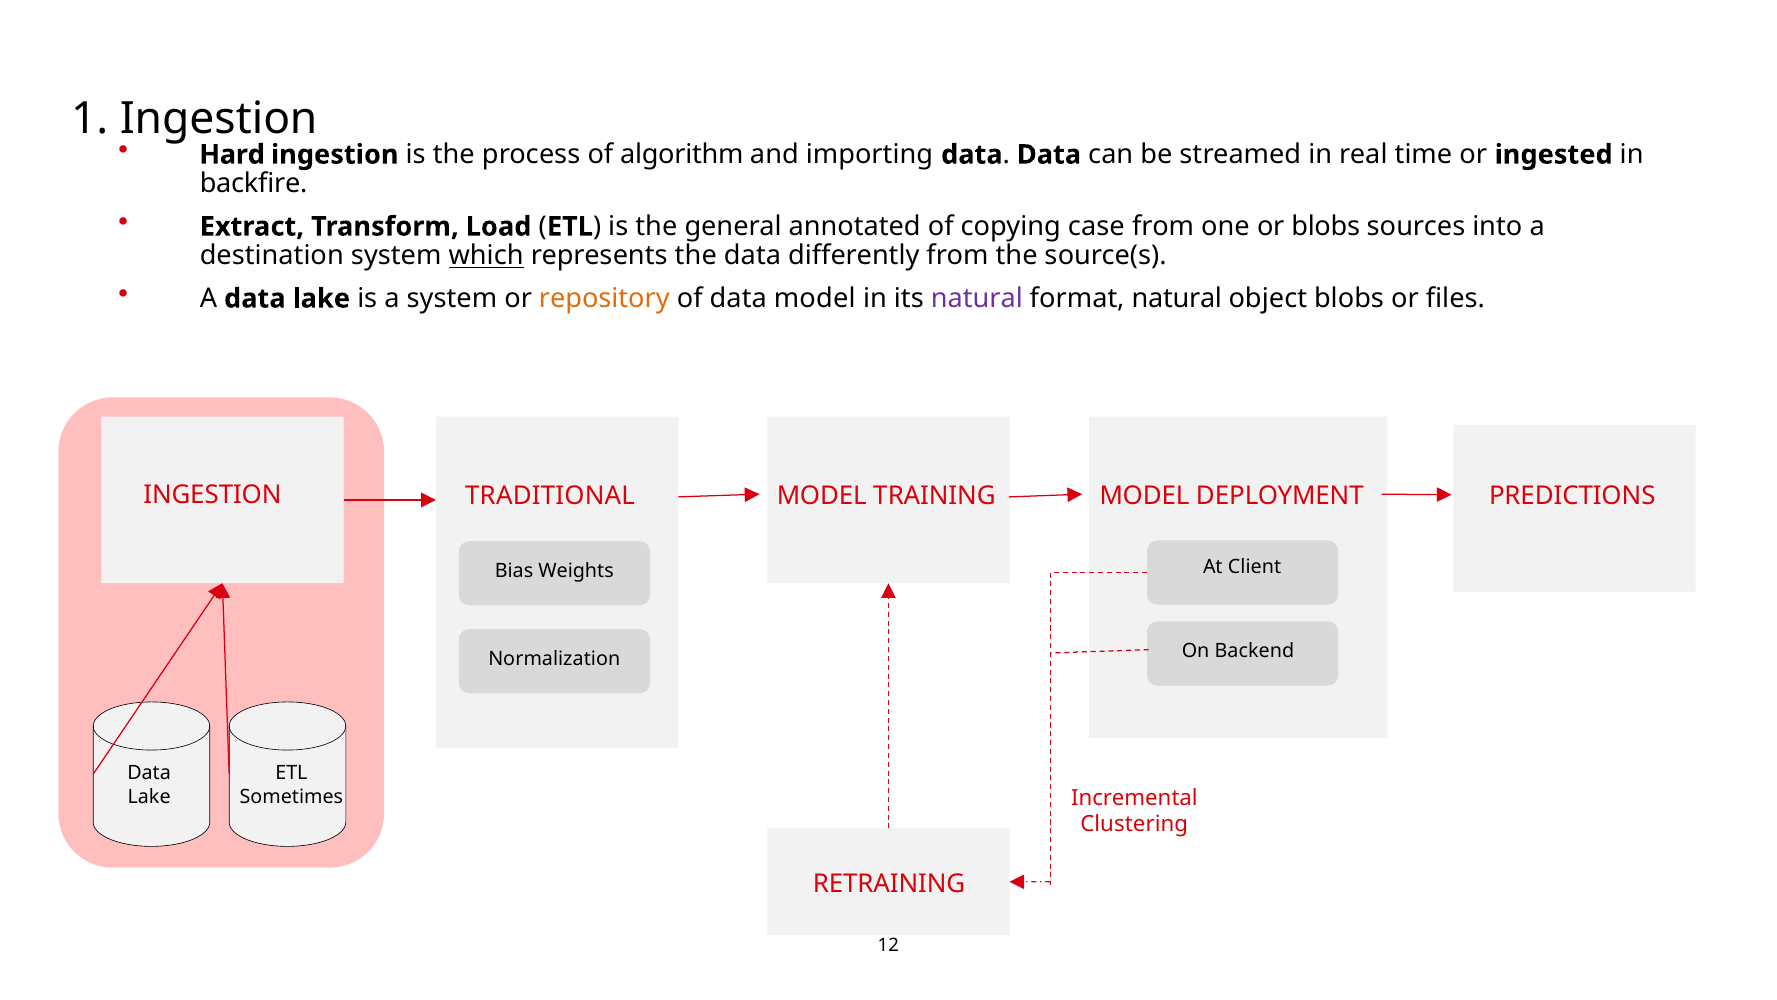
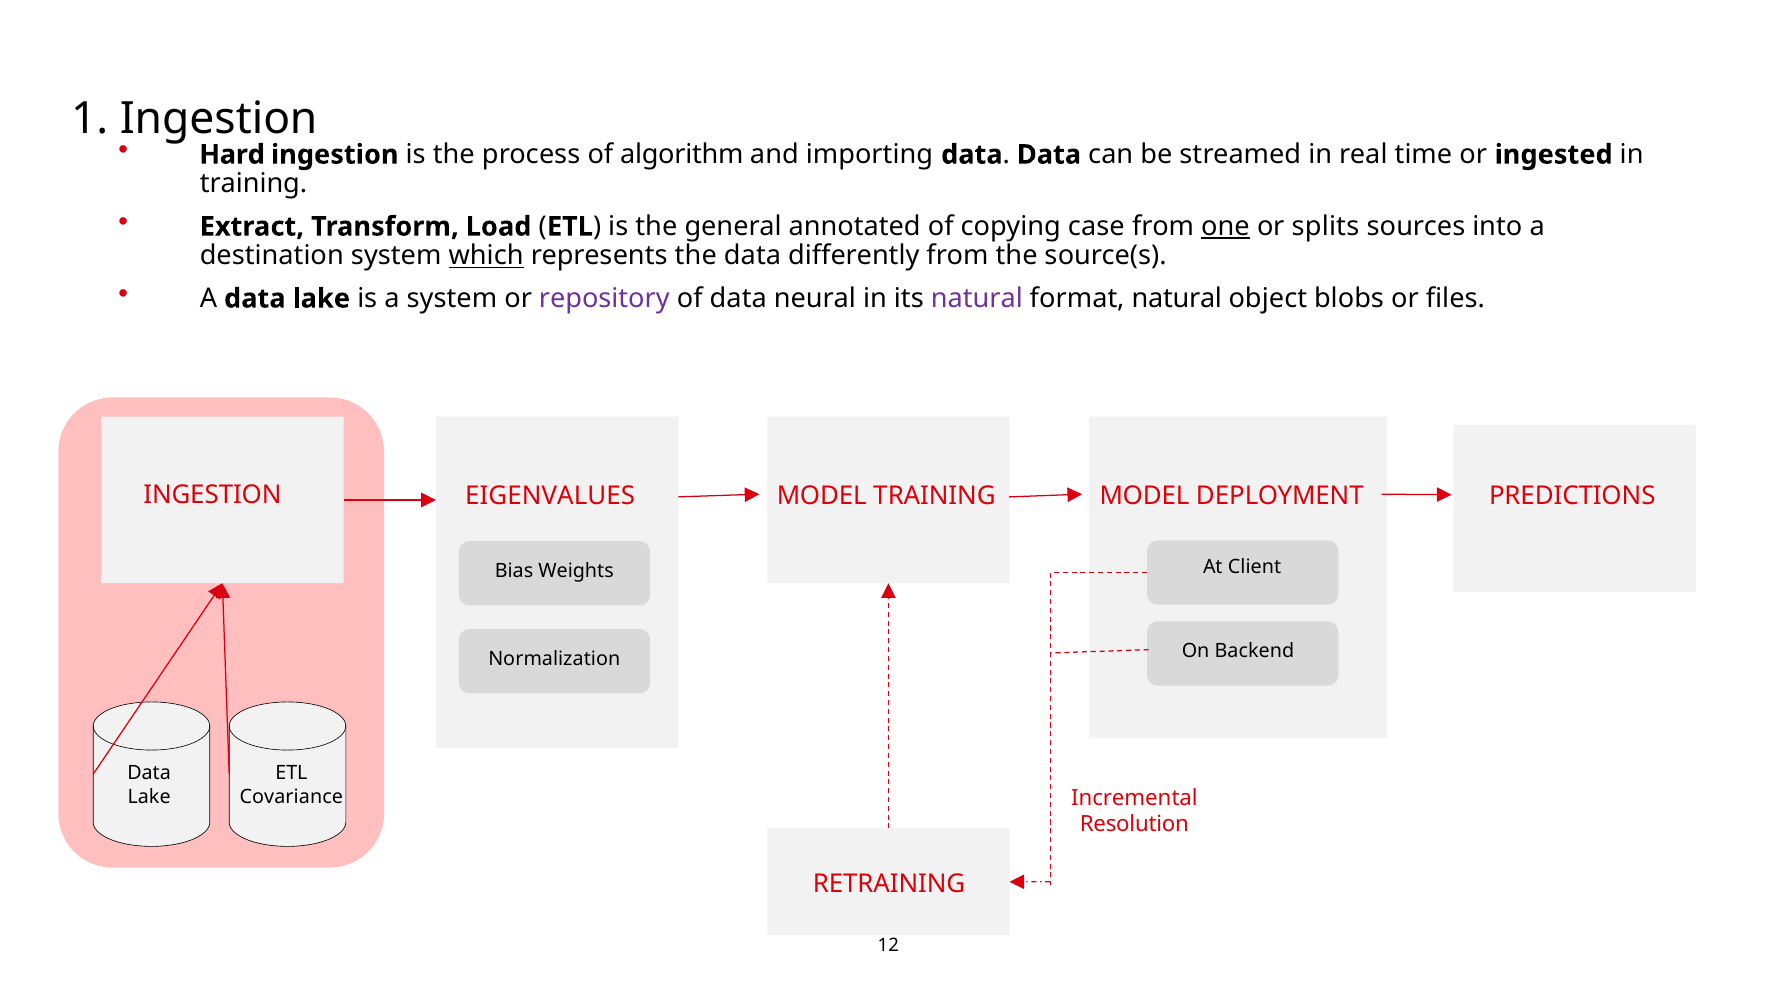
backfire: backfire -> training (253, 184)
one underline: none -> present (1225, 227)
or blobs: blobs -> splits (1325, 227)
repository colour: orange -> purple (604, 298)
data model: model -> neural (815, 298)
TRADITIONAL: TRADITIONAL -> EIGENVALUES (550, 496)
Sometimes: Sometimes -> Covariance (291, 797)
Clustering: Clustering -> Resolution (1134, 824)
